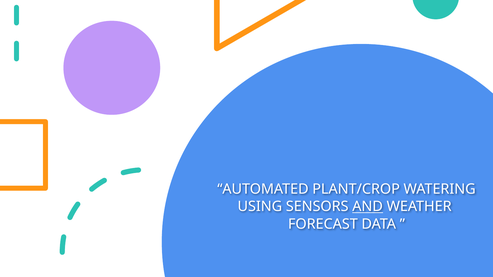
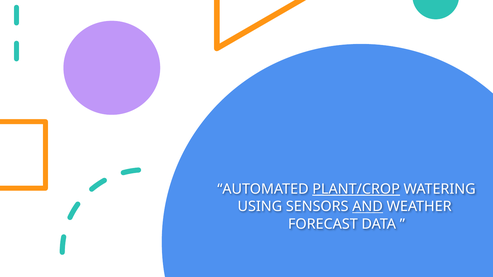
PLANT/CROP underline: none -> present (356, 189)
